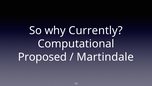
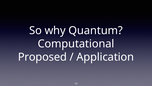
Currently: Currently -> Quantum (96, 30)
Martindale: Martindale -> Application (105, 57)
